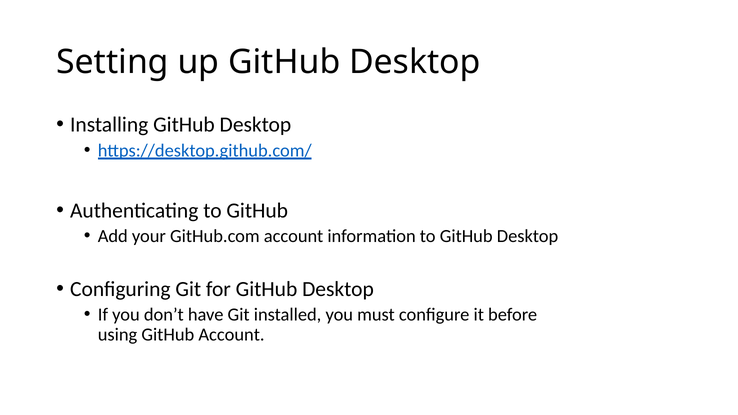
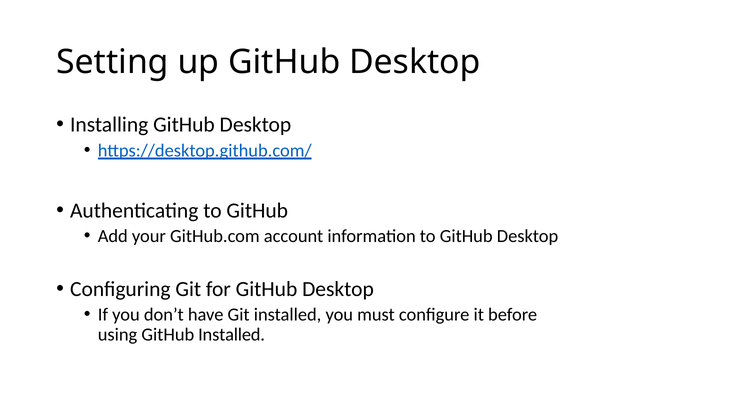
GitHub Account: Account -> Installed (232, 335)
